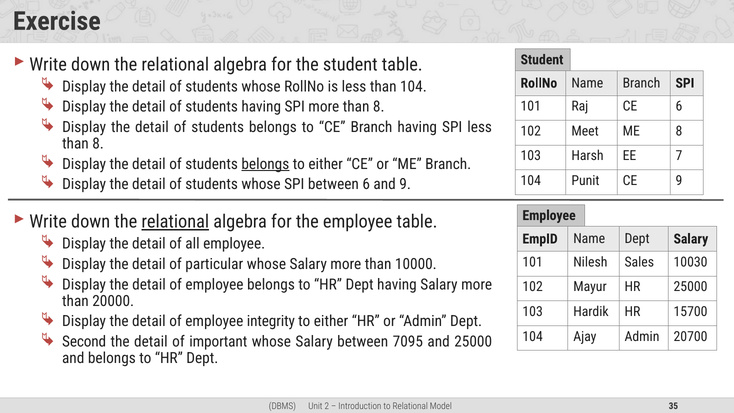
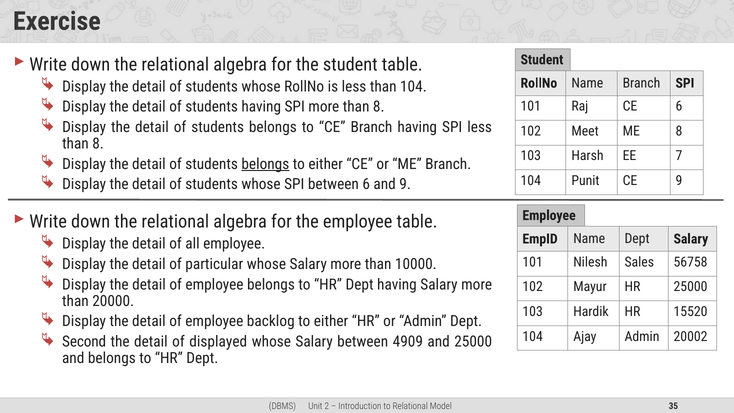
relational underline: present -> none (175, 222)
10030: 10030 -> 56758 (691, 262)
15700: 15700 -> 15520 (691, 312)
integrity: integrity -> backlog (271, 321)
20700: 20700 -> 20002 (691, 336)
important: important -> displayed (218, 342)
7095: 7095 -> 4909 (408, 342)
